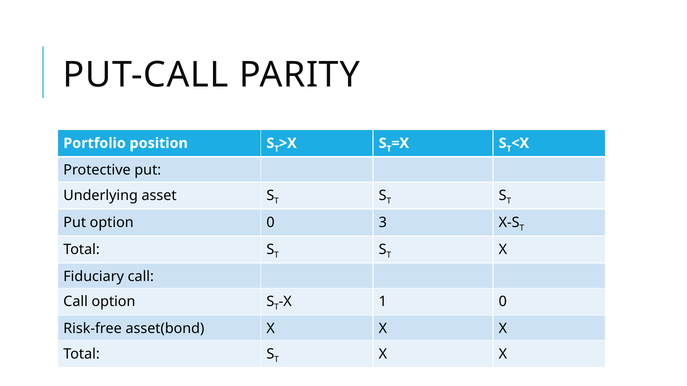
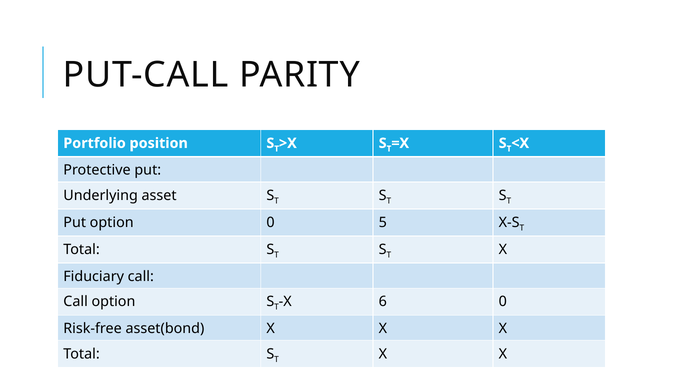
3: 3 -> 5 (383, 223)
1: 1 -> 6 (383, 302)
